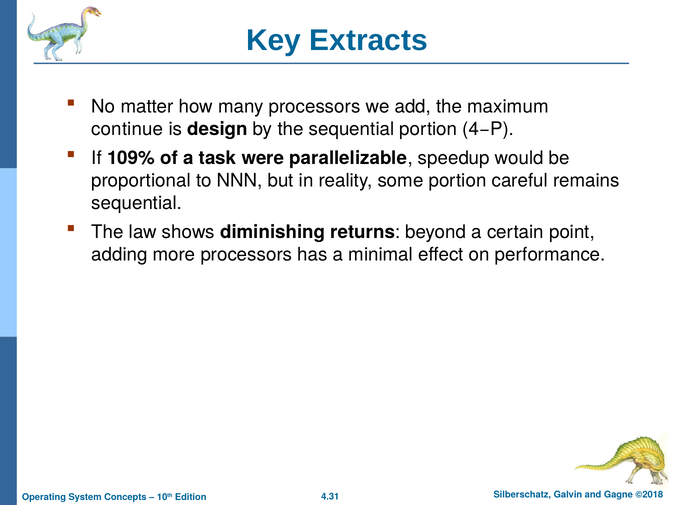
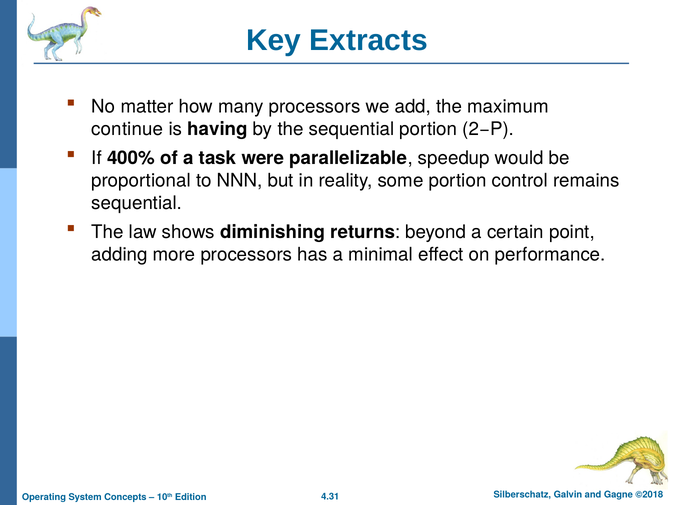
design: design -> having (218, 129)
4−P: 4−P -> 2−P (488, 129)
109%: 109% -> 400% (131, 158)
careful: careful -> control (520, 181)
